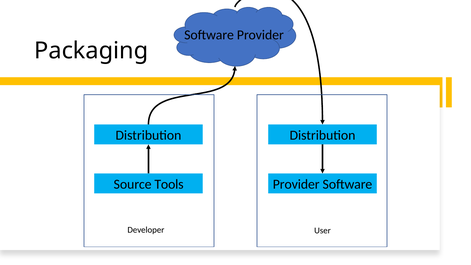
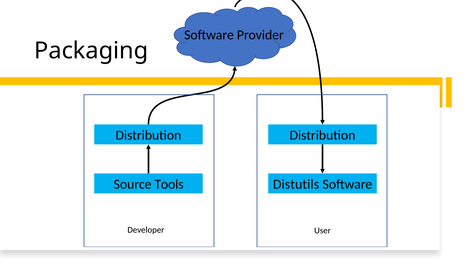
Provider: Provider -> Distutils (296, 184)
